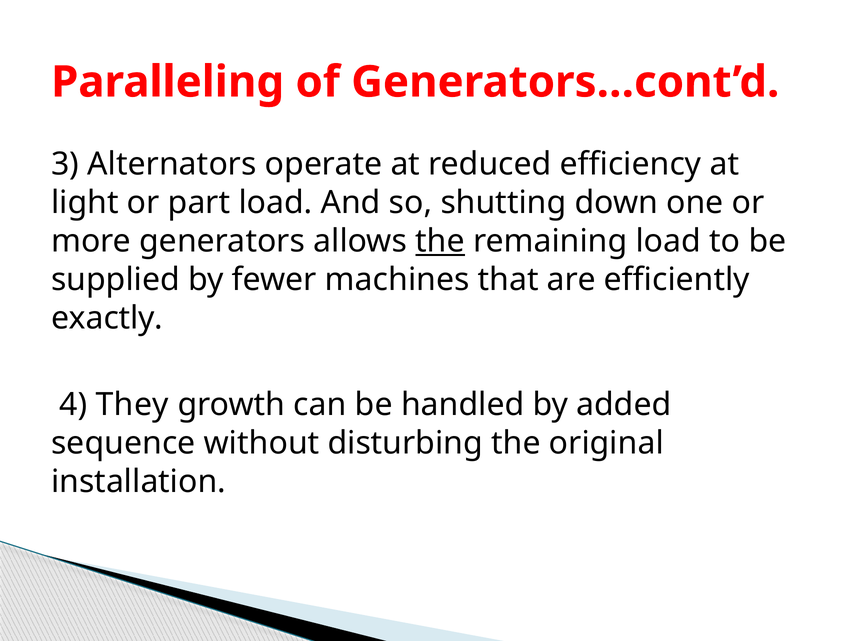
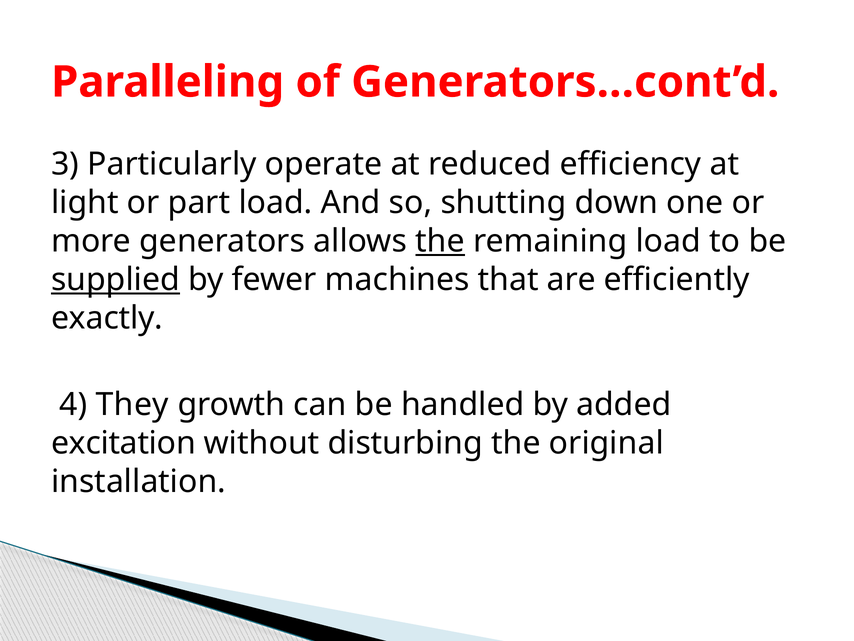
Alternators: Alternators -> Particularly (172, 164)
supplied underline: none -> present (115, 279)
sequence: sequence -> excitation (123, 443)
